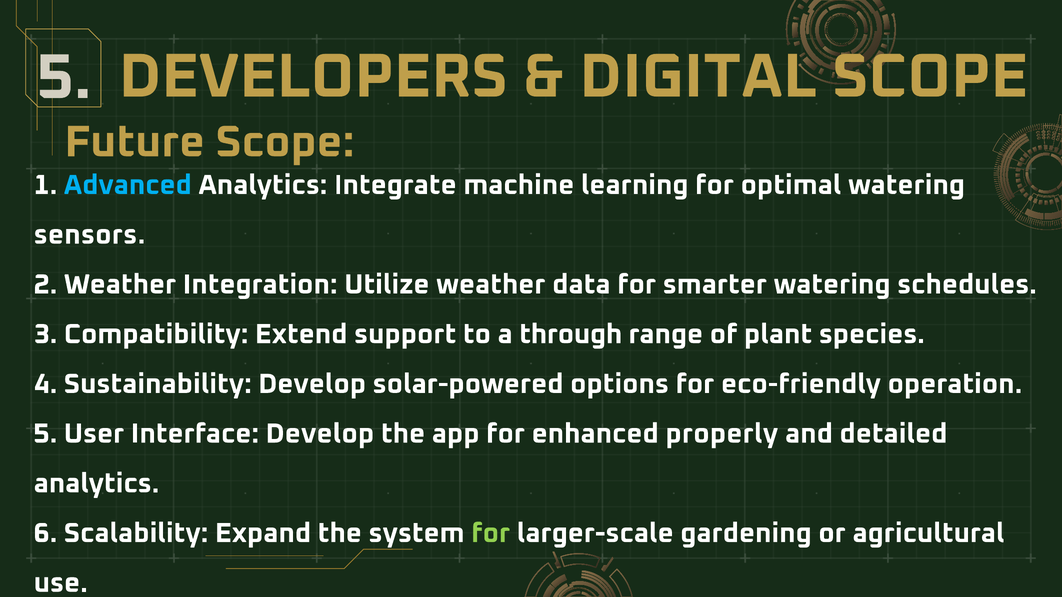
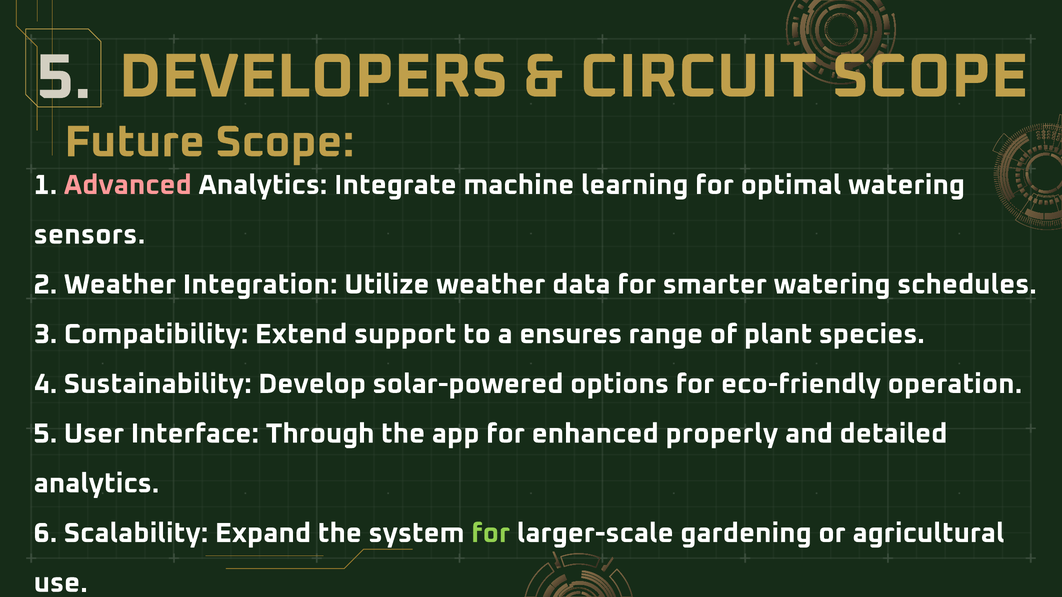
DIGITAL: DIGITAL -> CIRCUIT (698, 76)
Advanced colour: light blue -> pink (128, 185)
through: through -> ensures (571, 334)
Interface Develop: Develop -> Through (320, 434)
